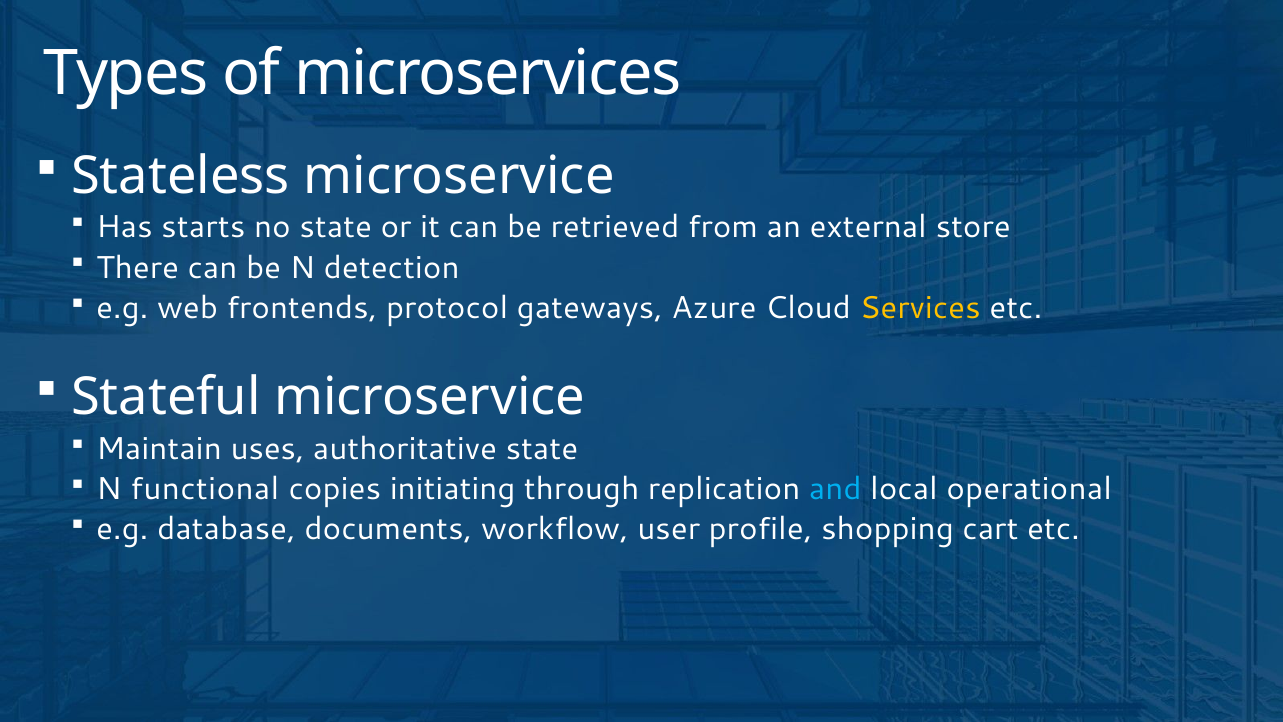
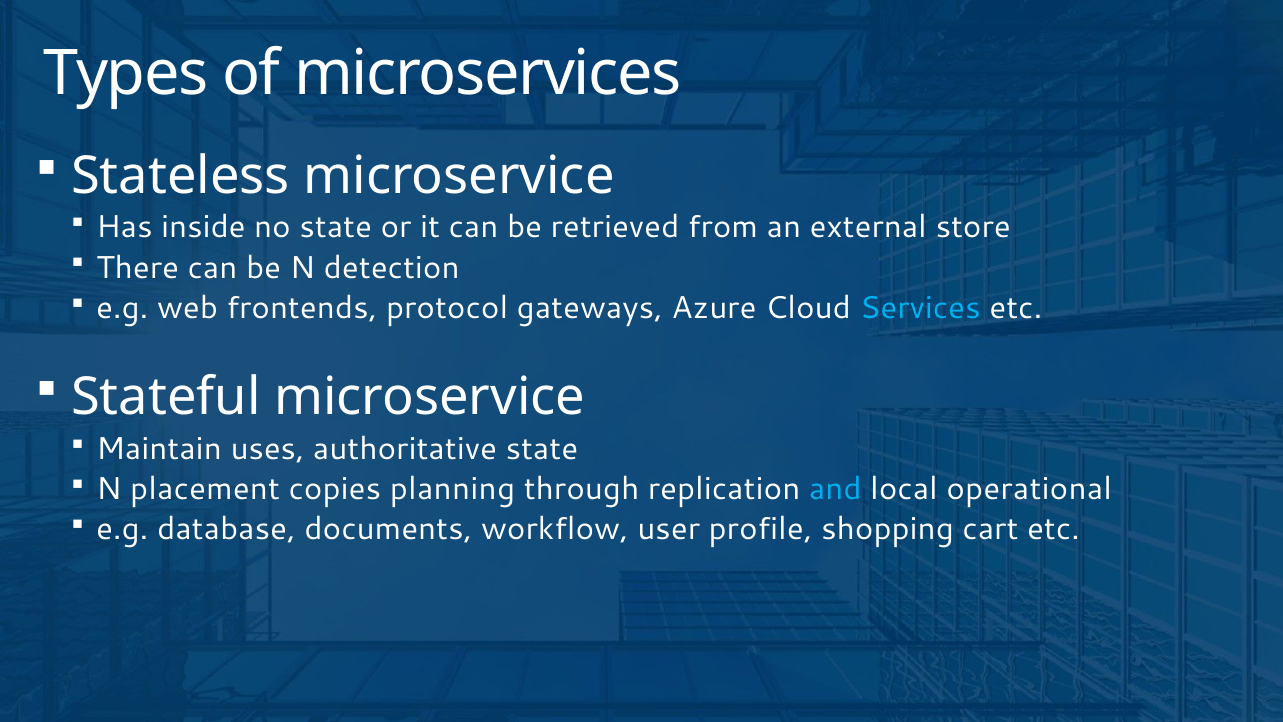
starts: starts -> inside (203, 227)
Services colour: yellow -> light blue (920, 308)
functional: functional -> placement (205, 489)
initiating: initiating -> planning (452, 489)
